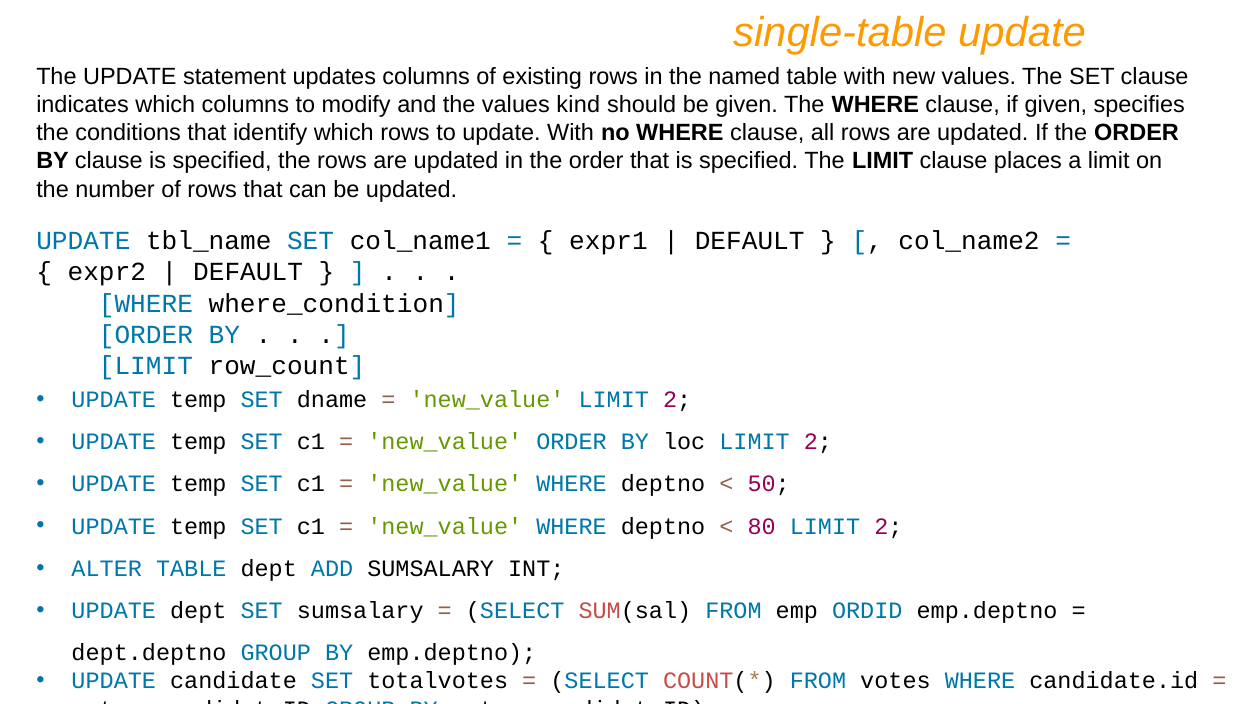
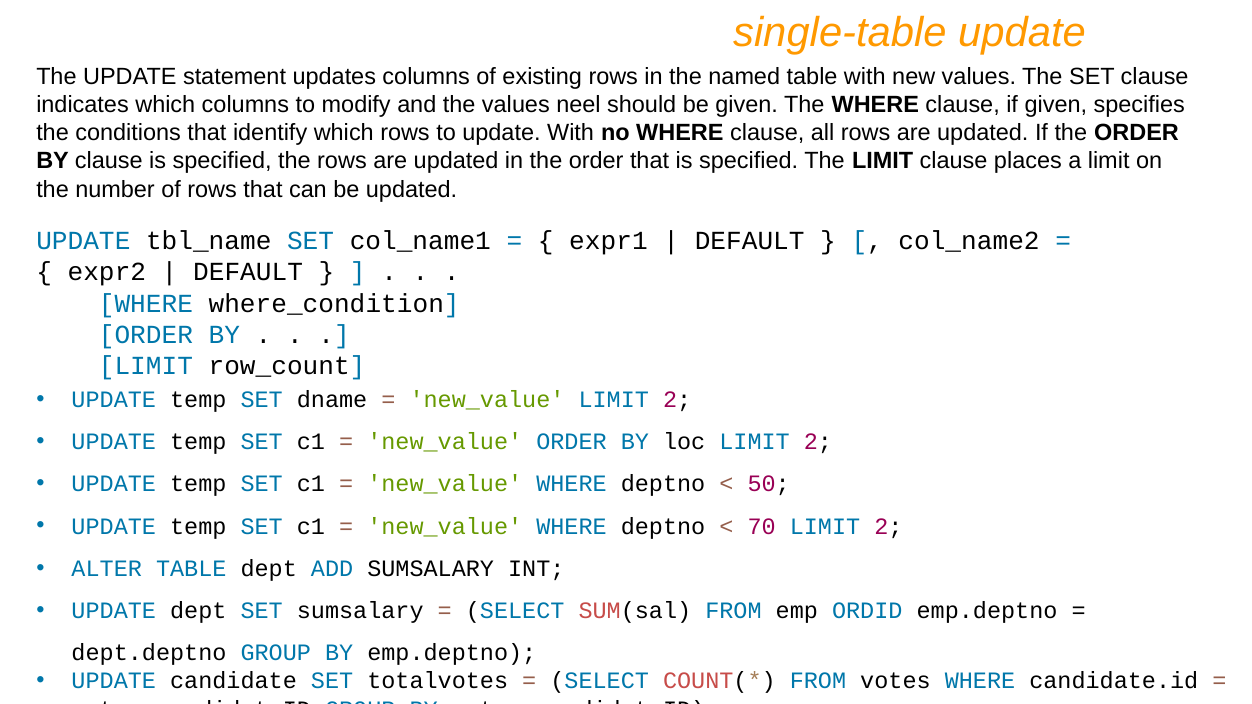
kind: kind -> neel (578, 105)
80: 80 -> 70 (762, 527)
